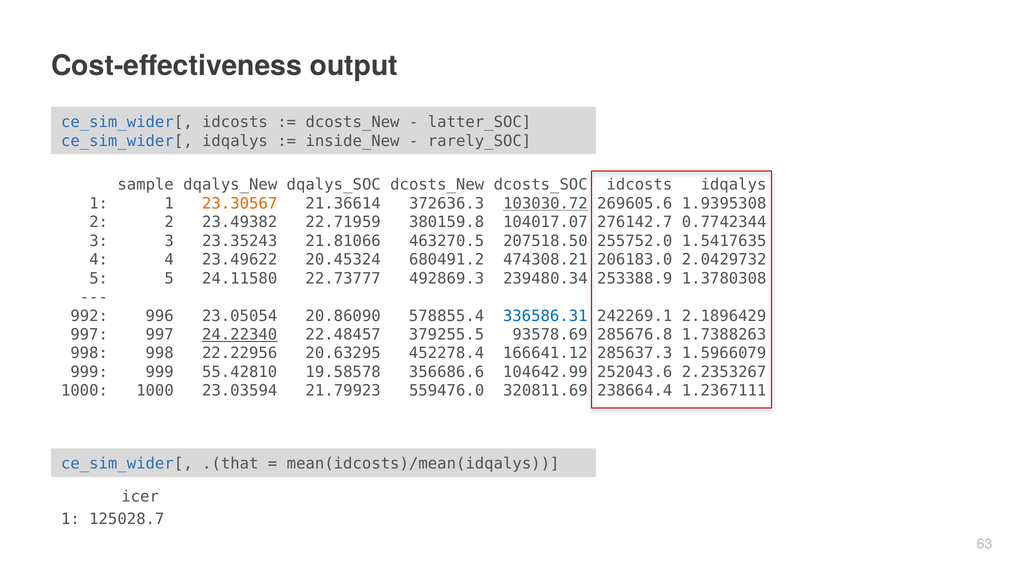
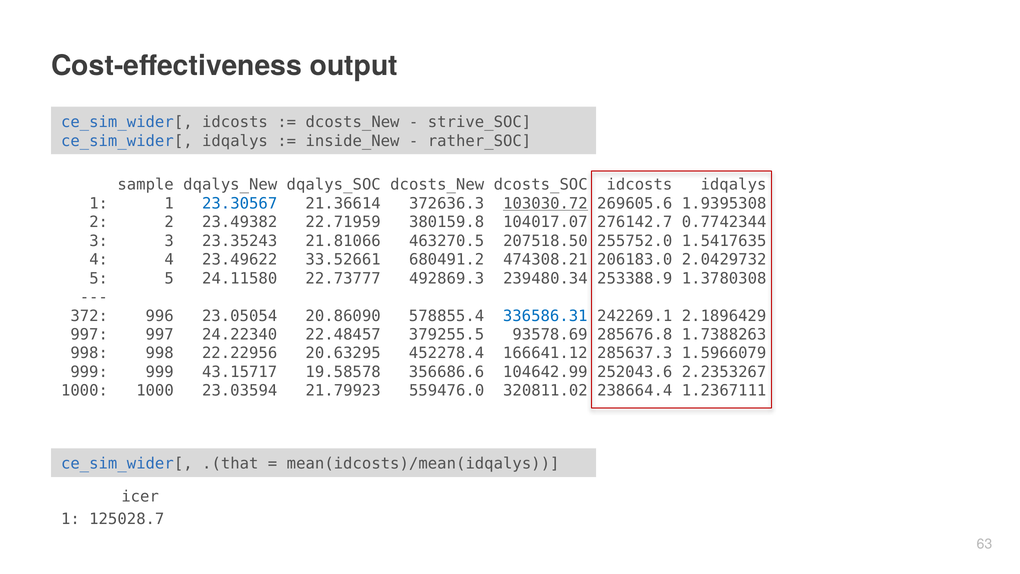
latter_SOC: latter_SOC -> strive_SOC (480, 122)
rarely_SOC: rarely_SOC -> rather_SOC (480, 141)
23.30567 colour: orange -> blue (240, 203)
20.45324: 20.45324 -> 33.52661 (343, 260)
992: 992 -> 372 (89, 316)
24.22340 underline: present -> none (240, 334)
55.42810: 55.42810 -> 43.15717 (240, 372)
320811.69: 320811.69 -> 320811.02 (545, 391)
